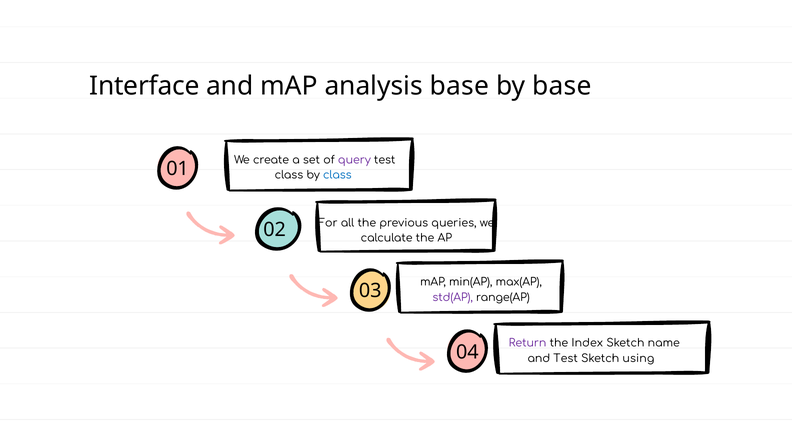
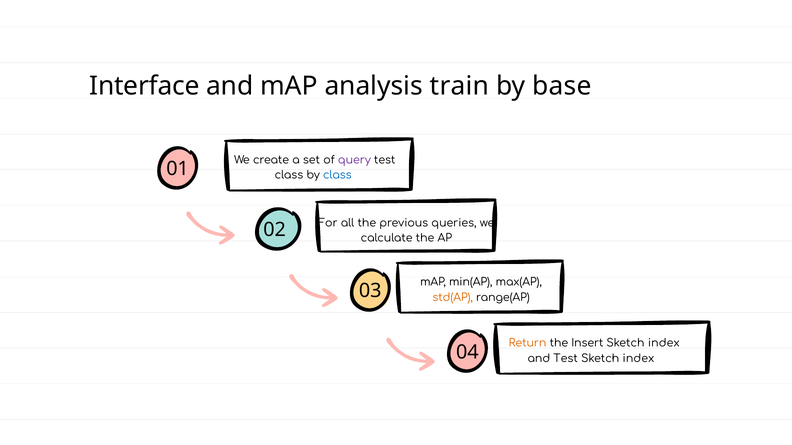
analysis base: base -> train (459, 86)
std(AP colour: purple -> orange (453, 298)
Return colour: purple -> orange (528, 344)
Index: Index -> Insert (587, 344)
name: name -> index (664, 344)
using: using -> index (638, 359)
